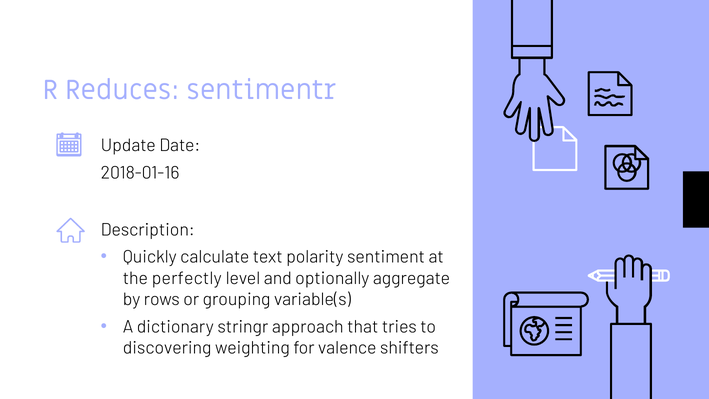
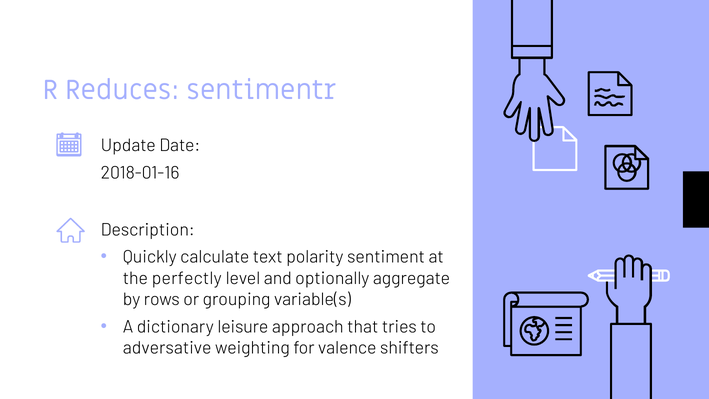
stringr: stringr -> leisure (243, 327)
discovering: discovering -> adversative (167, 348)
